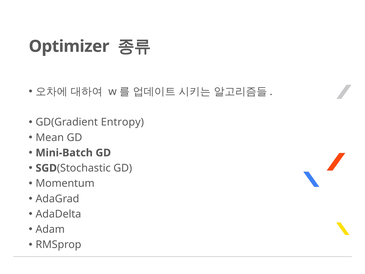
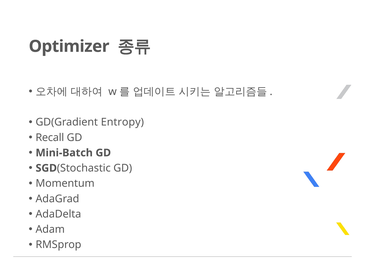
Mean: Mean -> Recall (50, 137)
